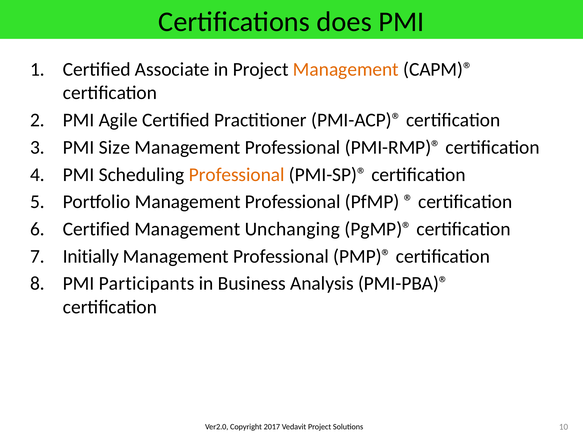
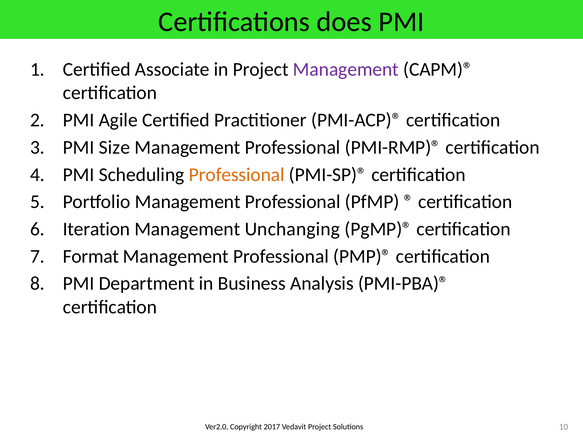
Management colour: orange -> purple (346, 69)
Certified: Certified -> Iteration (97, 229)
Initially: Initially -> Format (91, 256)
Participants: Participants -> Department (147, 283)
